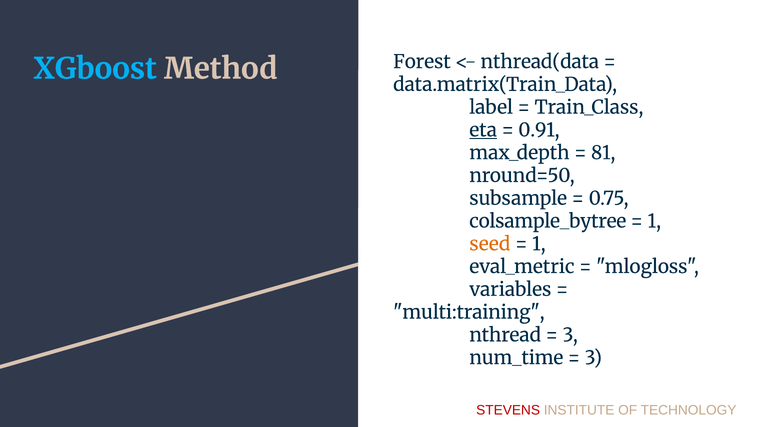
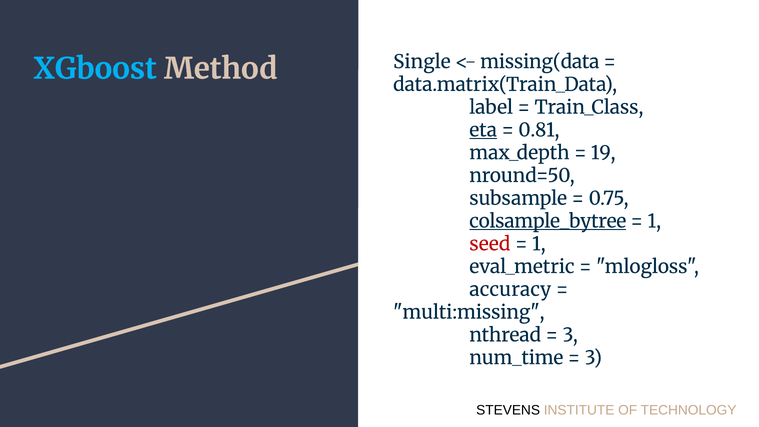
Forest: Forest -> Single (422, 62)
nthread(data: nthread(data -> missing(data (540, 62)
0.91: 0.91 -> 0.81 (539, 130)
81: 81 -> 19 (603, 153)
colsample_bytree underline: none -> present (548, 221)
seed colour: orange -> red (490, 244)
variables: variables -> accuracy (510, 290)
multi:training: multi:training -> multi:missing (469, 312)
STEVENS colour: red -> black (508, 410)
